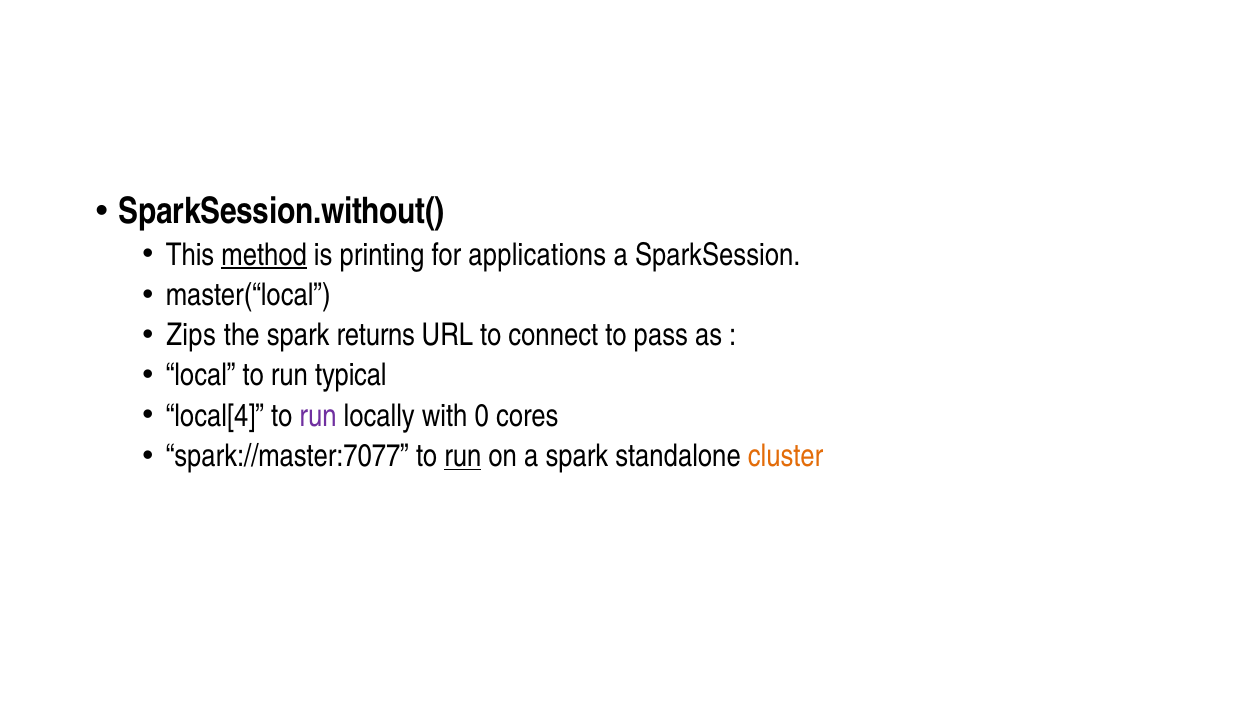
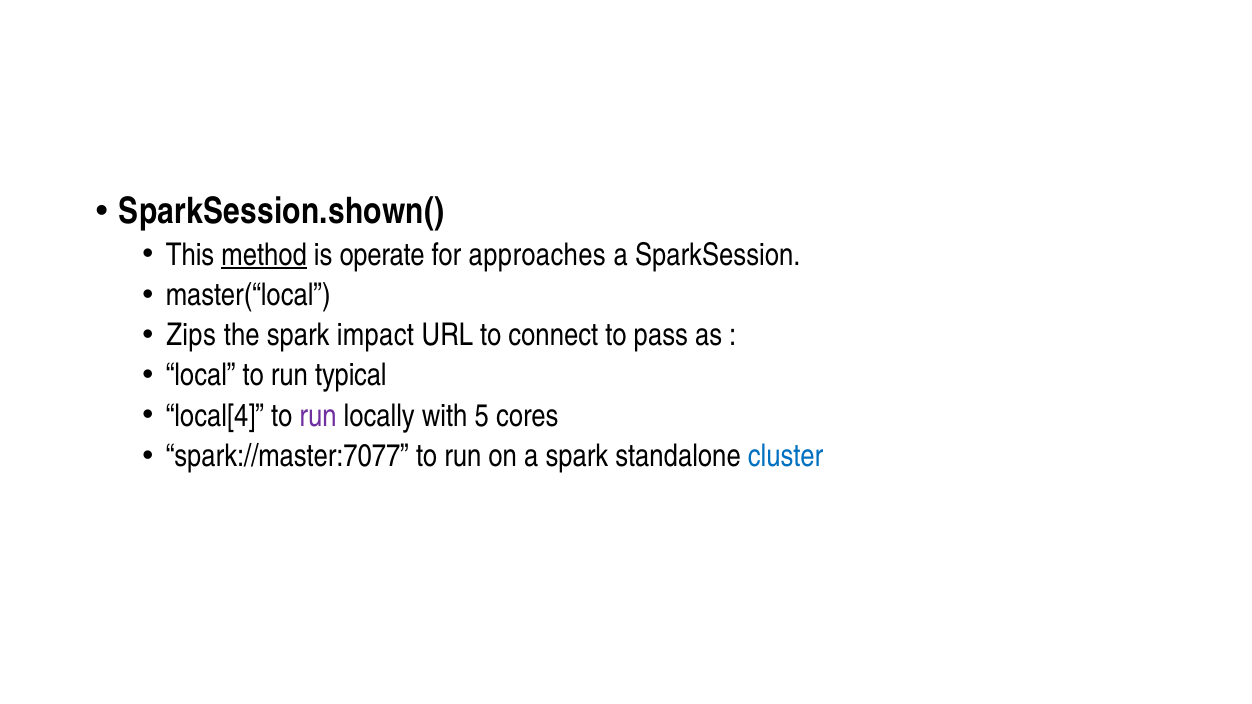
SparkSession.without(: SparkSession.without( -> SparkSession.shown( (282, 212)
printing: printing -> operate (382, 255)
applications: applications -> approaches (537, 255)
returns: returns -> impact (375, 335)
0: 0 -> 5 (482, 416)
run underline: present -> none (463, 456)
cluster colour: orange -> blue (786, 456)
